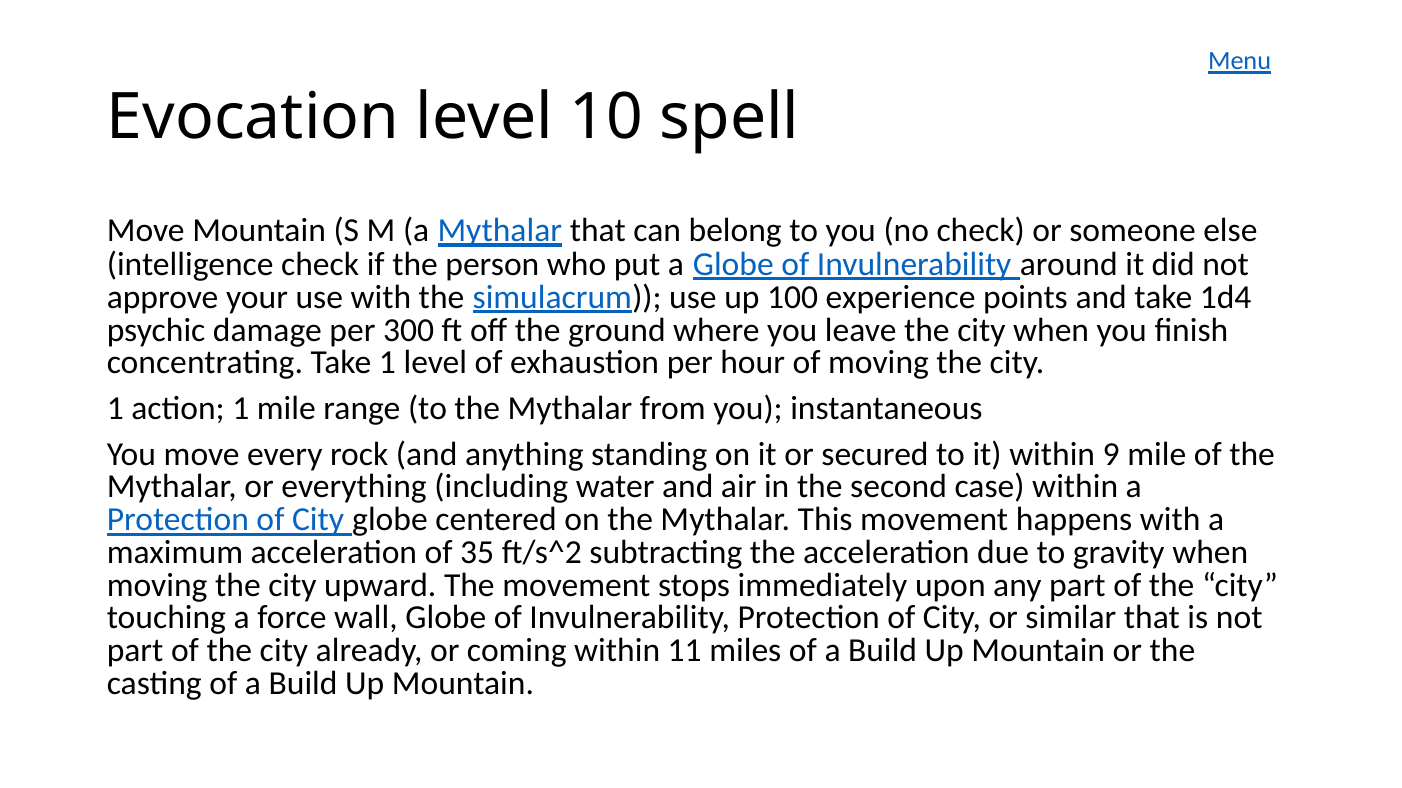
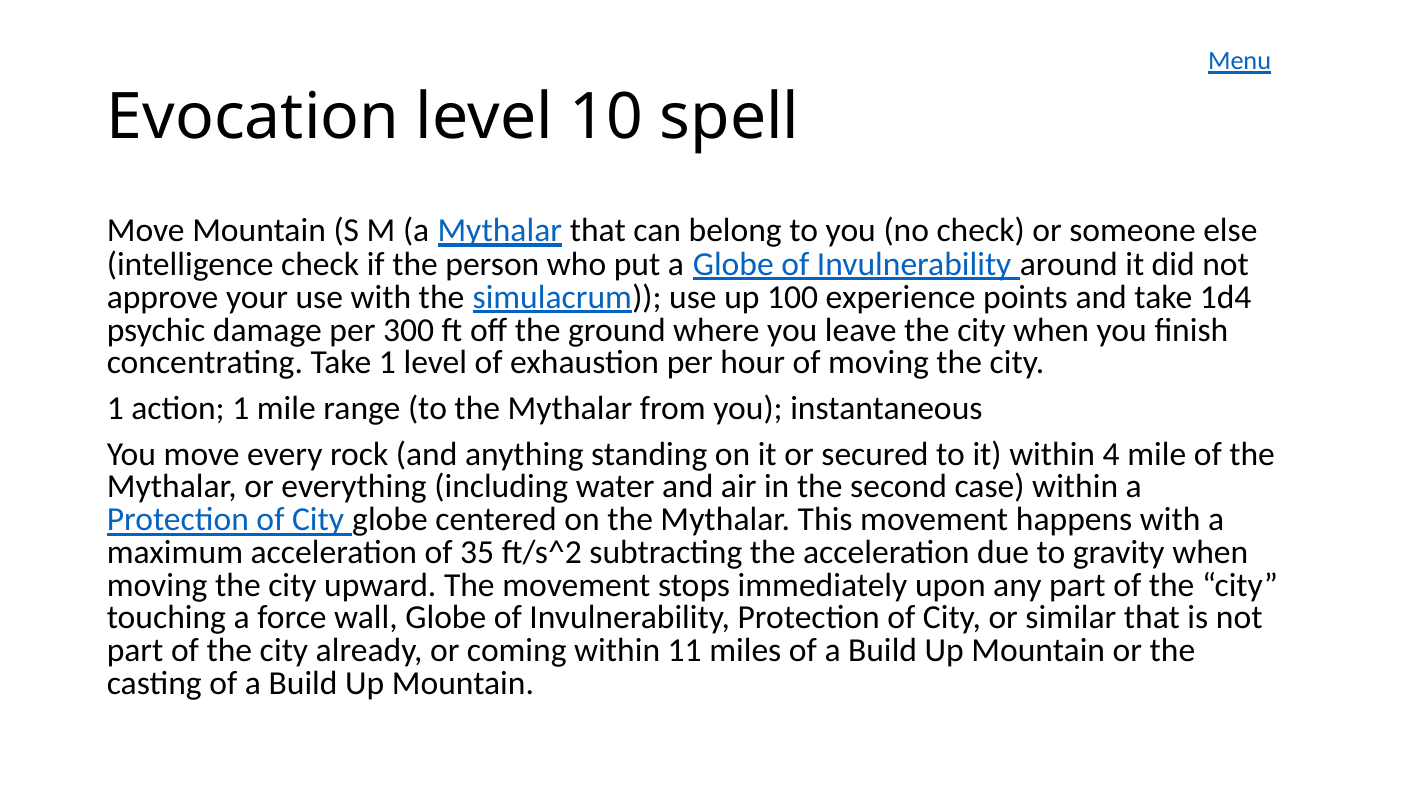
9: 9 -> 4 (1111, 454)
